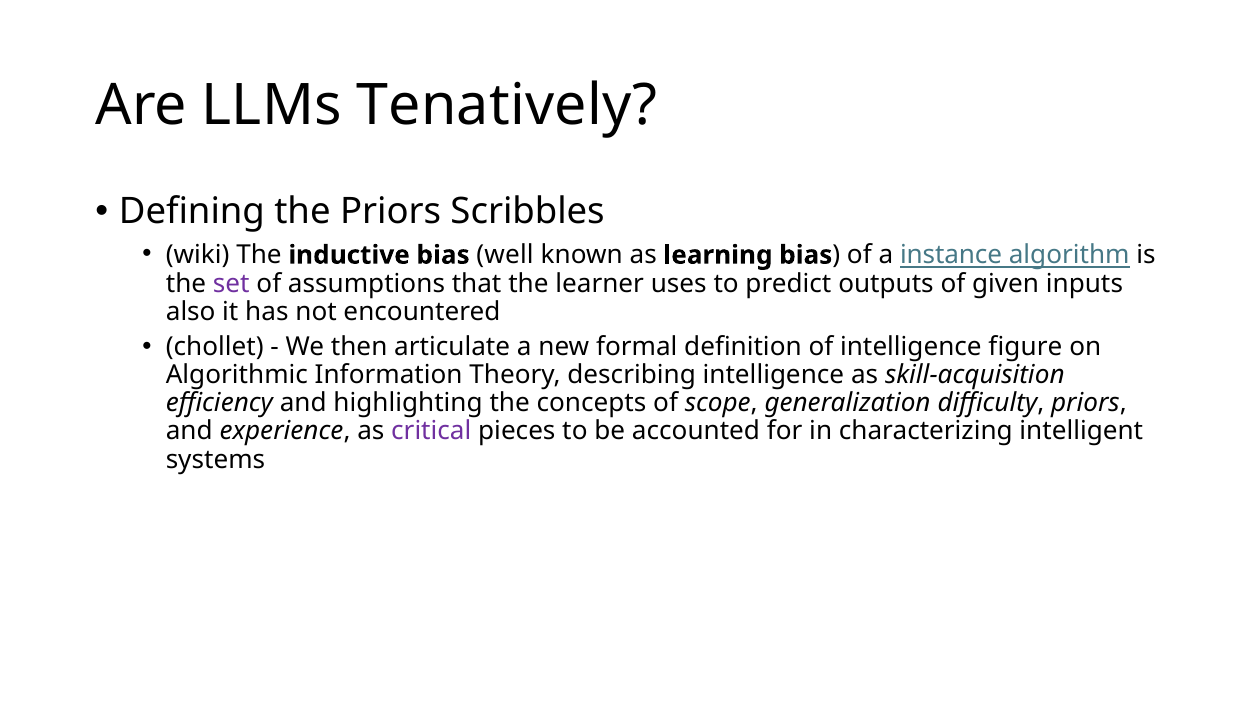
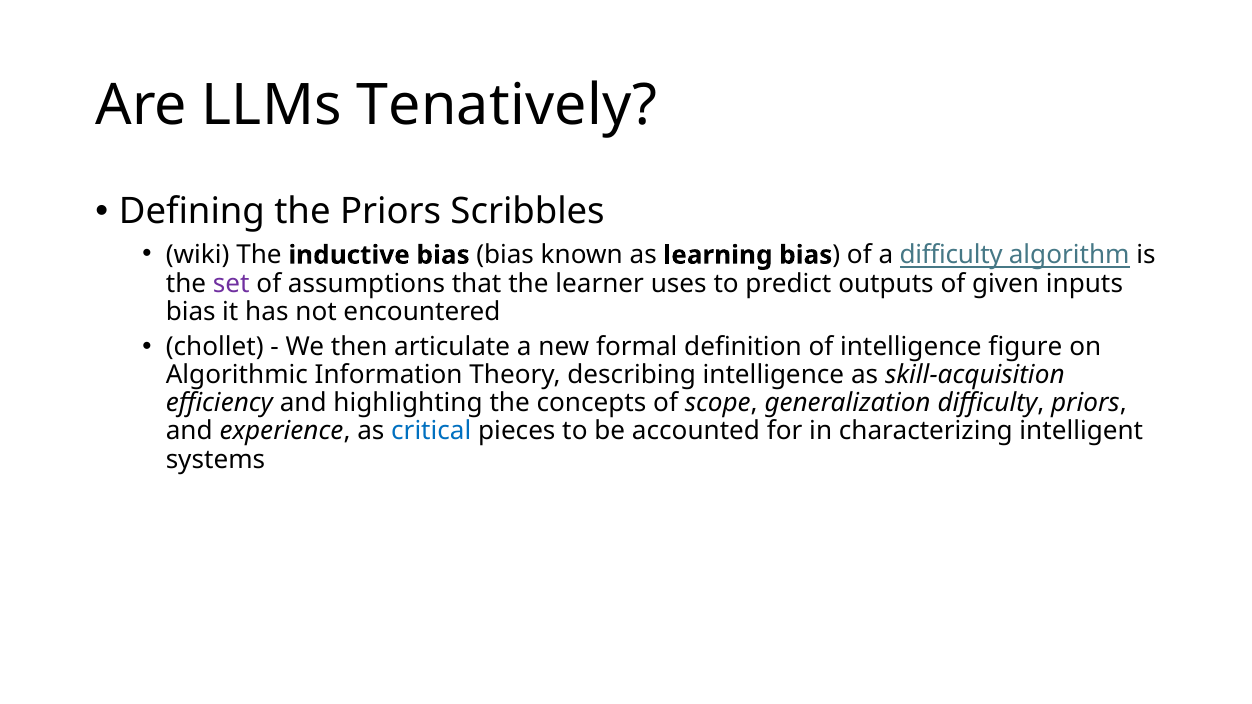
bias well: well -> bias (505, 255)
a instance: instance -> difficulty (951, 255)
also: also -> bias (191, 312)
critical colour: purple -> blue (431, 432)
